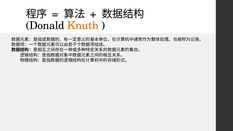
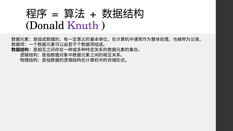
Knuth colour: orange -> purple (83, 26)
